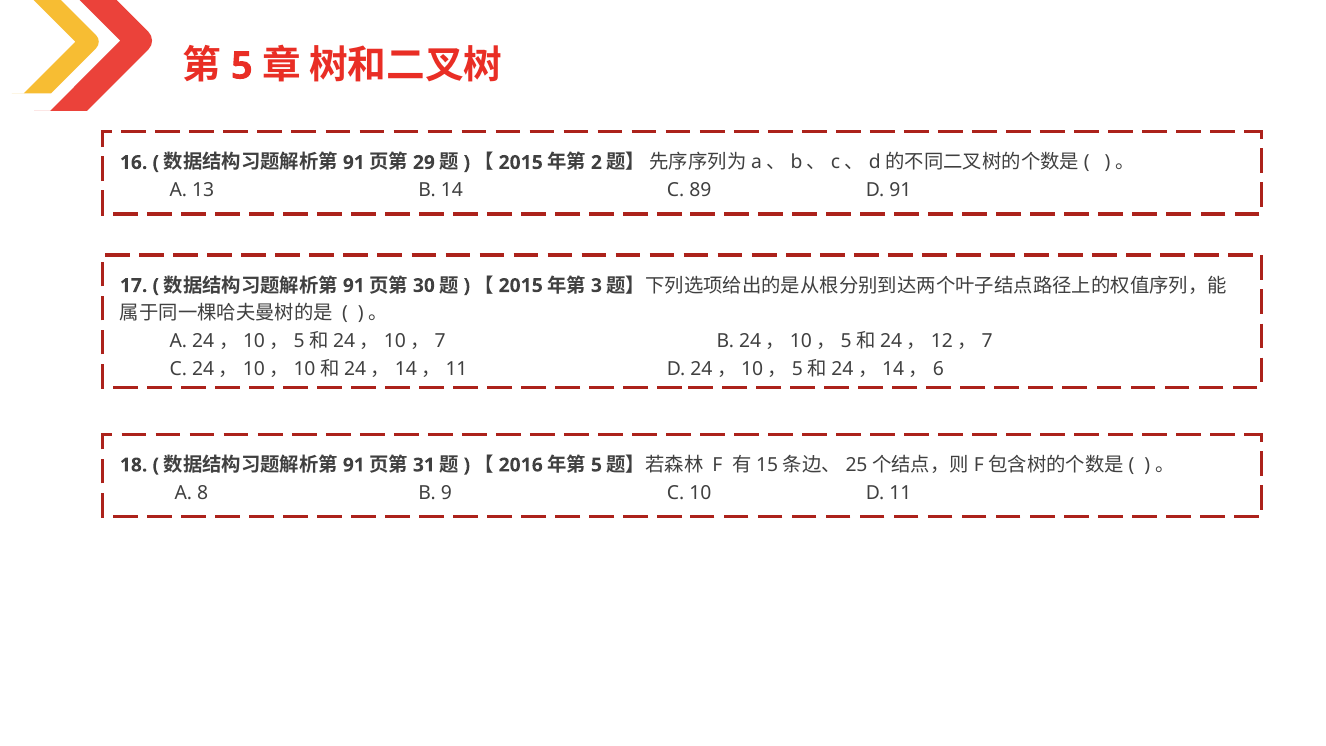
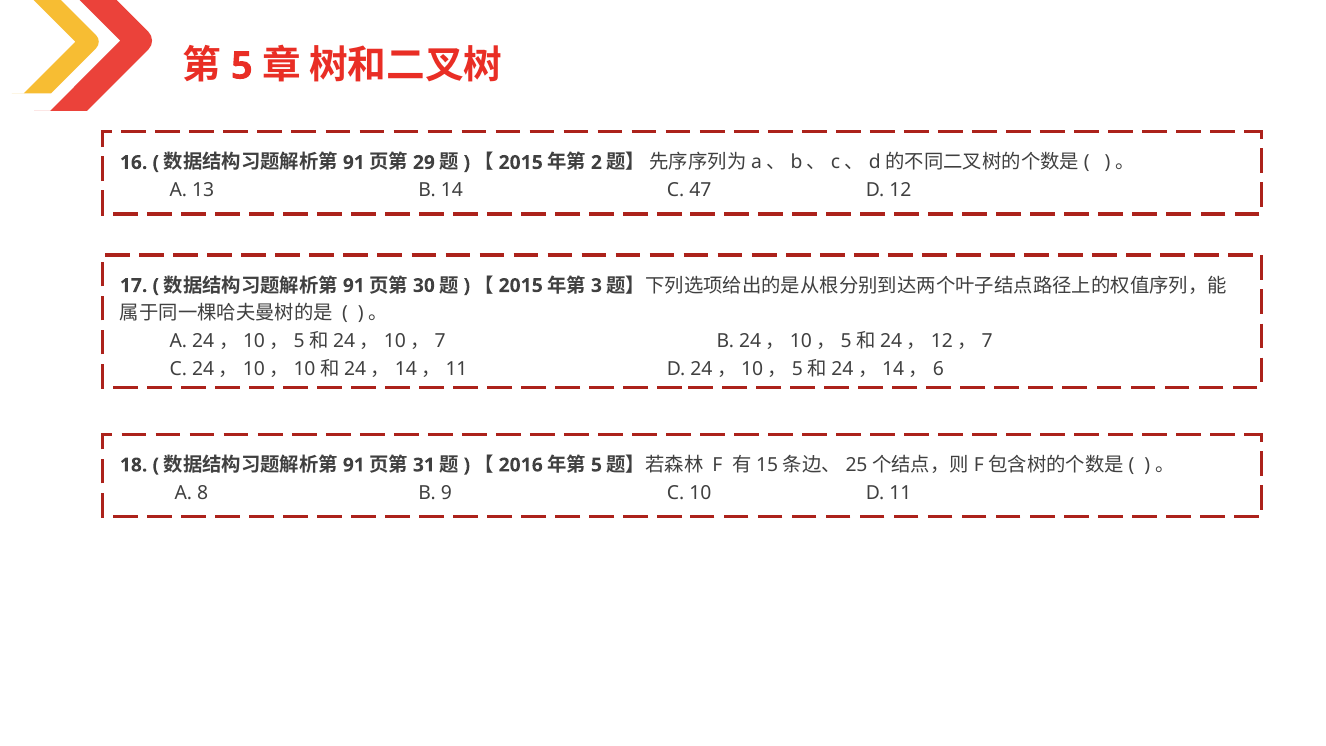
89: 89 -> 47 (700, 190)
D 91: 91 -> 12 (900, 190)
